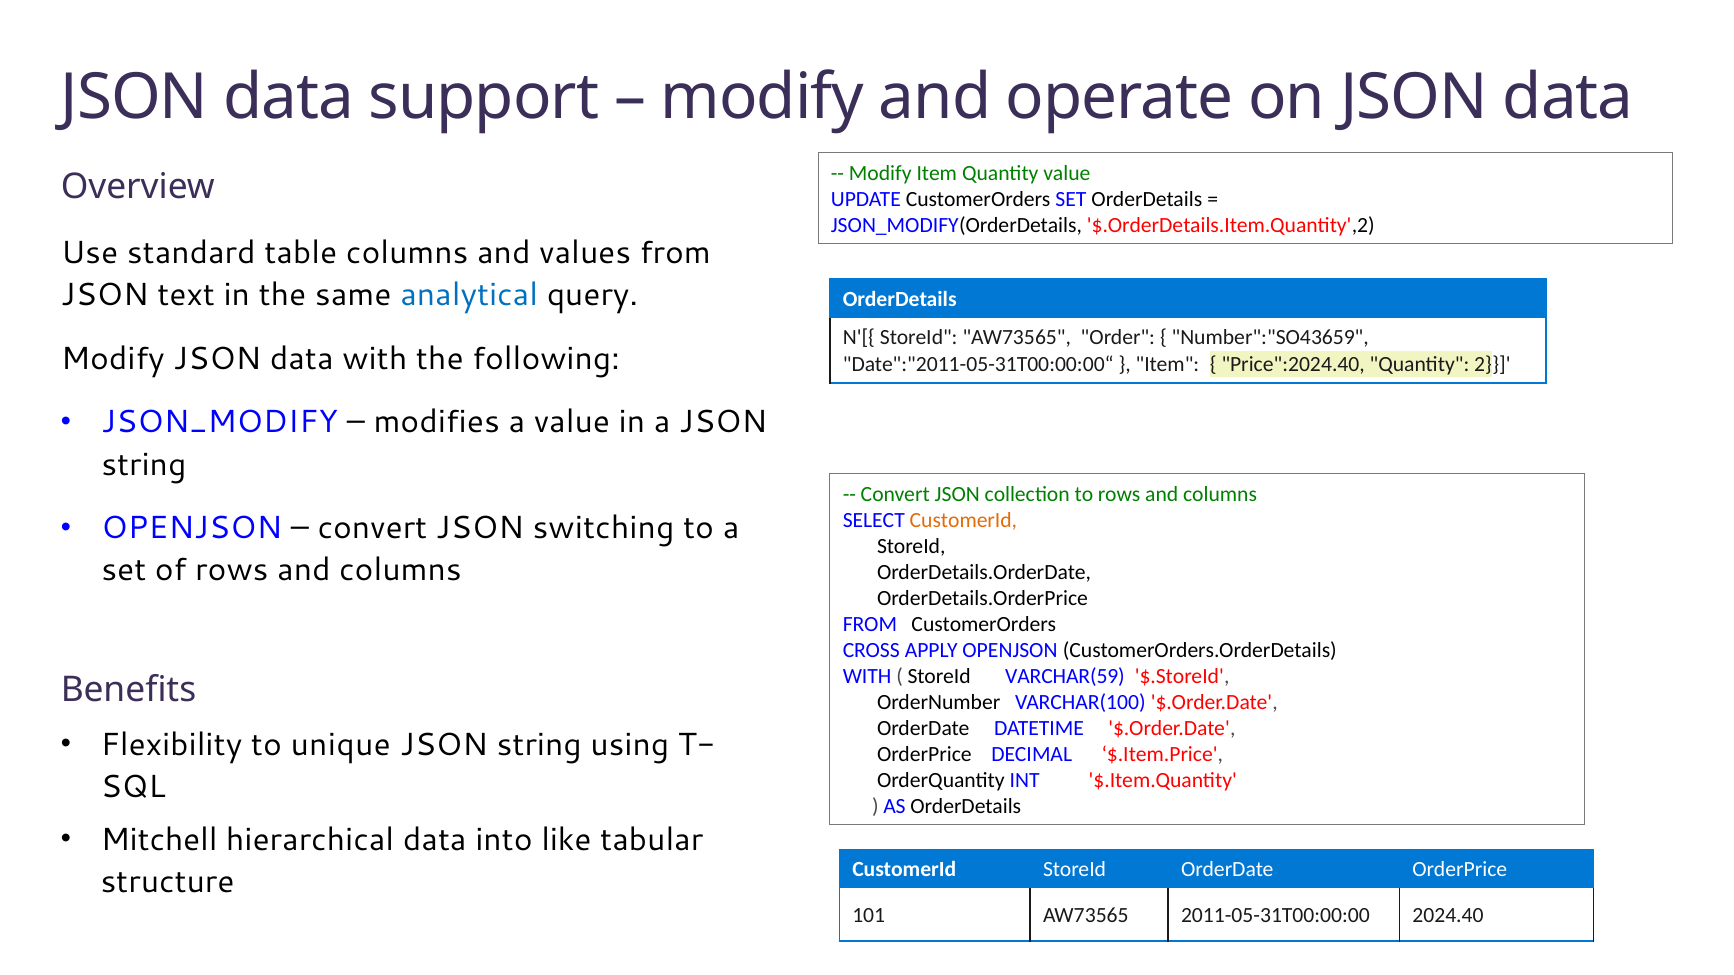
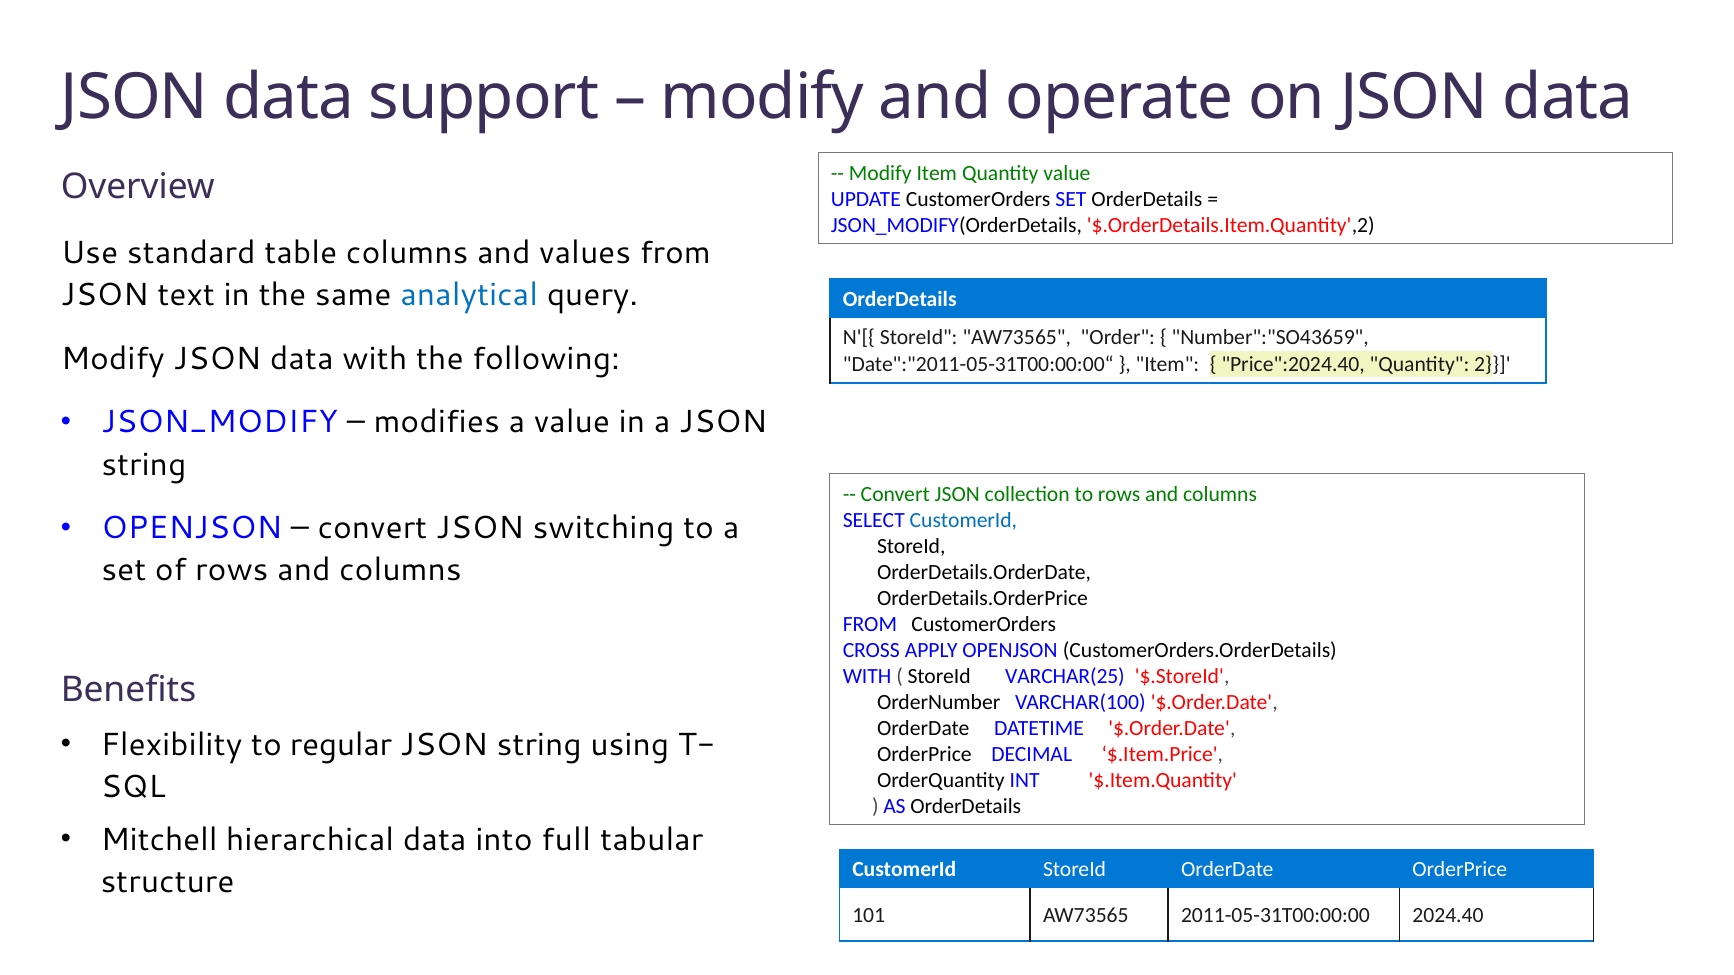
CustomerId colour: orange -> blue (963, 521)
VARCHAR(59: VARCHAR(59 -> VARCHAR(25 (1065, 677)
unique: unique -> regular (341, 745)
like: like -> full (566, 840)
